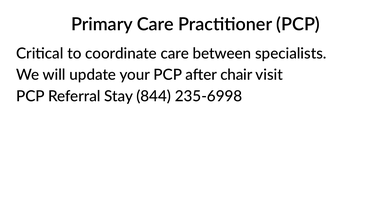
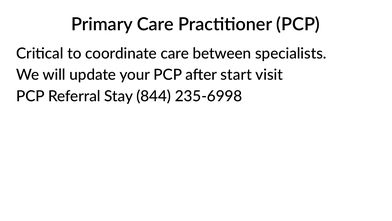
chair: chair -> start (236, 75)
